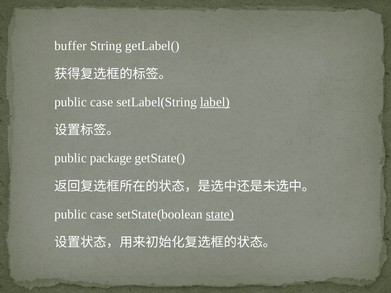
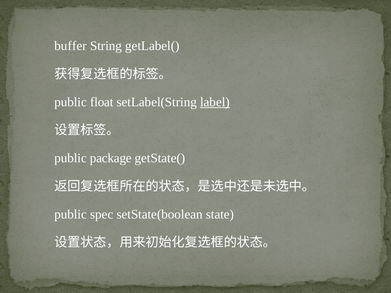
case: case -> float (102, 102)
case: case -> spec (102, 214)
state underline: present -> none (220, 214)
